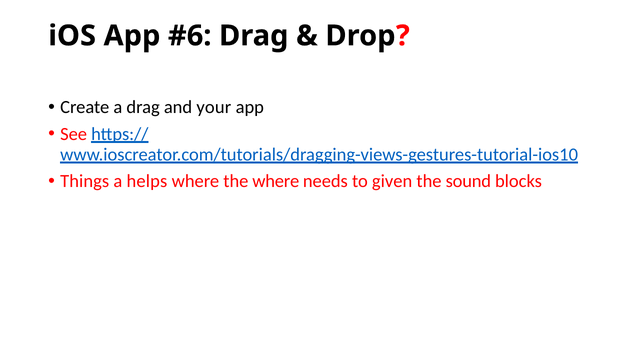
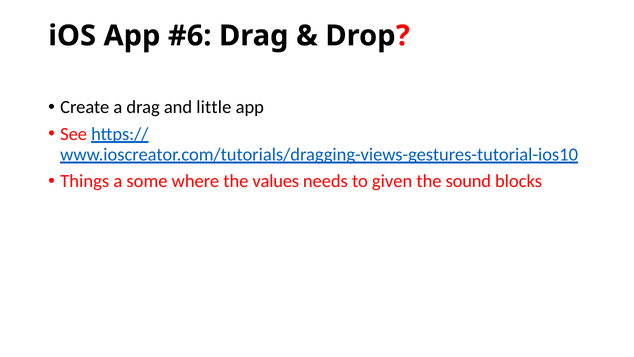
your: your -> little (214, 107)
helps: helps -> some (147, 181)
the where: where -> values (276, 181)
